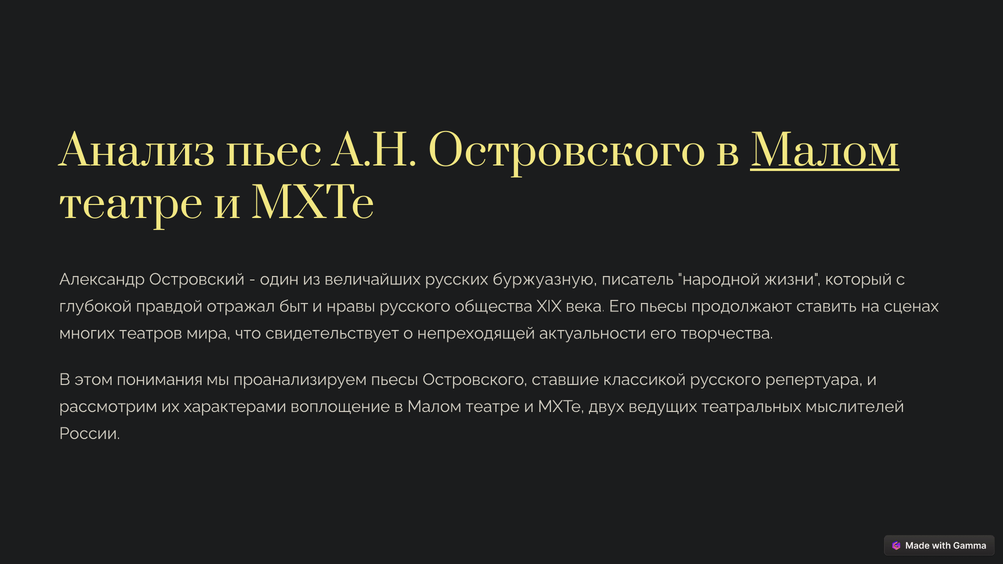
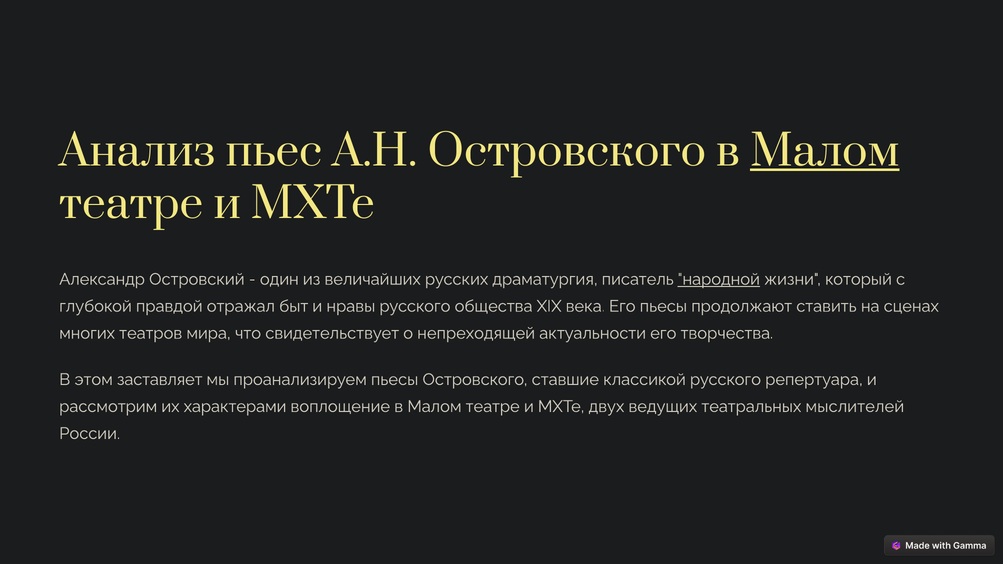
буржуазную: буржуазную -> драматургия (545, 279)
народной underline: none -> present (719, 279)
понимания: понимания -> заставляет (160, 380)
